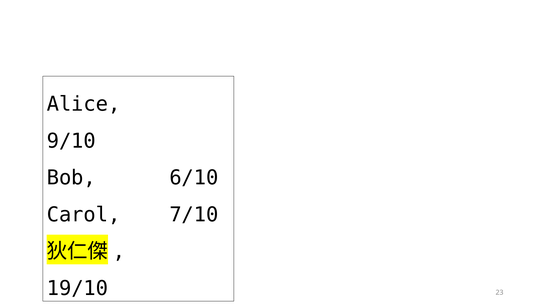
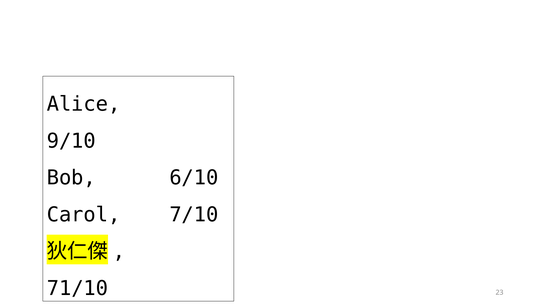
19/10: 19/10 -> 71/10 (77, 288)
